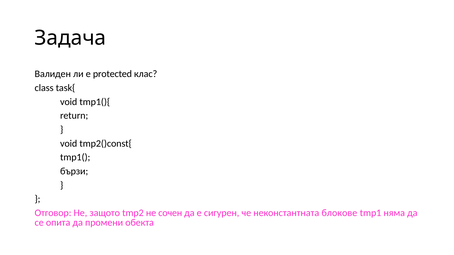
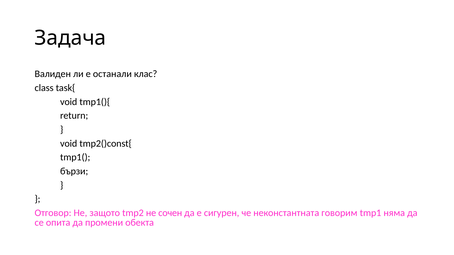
protected: protected -> останали (112, 74)
блокове: блокове -> говорим (339, 213)
